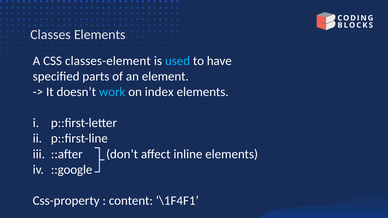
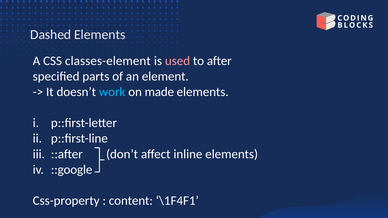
Classes: Classes -> Dashed (51, 35)
used colour: light blue -> pink (178, 61)
have: have -> after (219, 61)
index: index -> made (159, 92)
